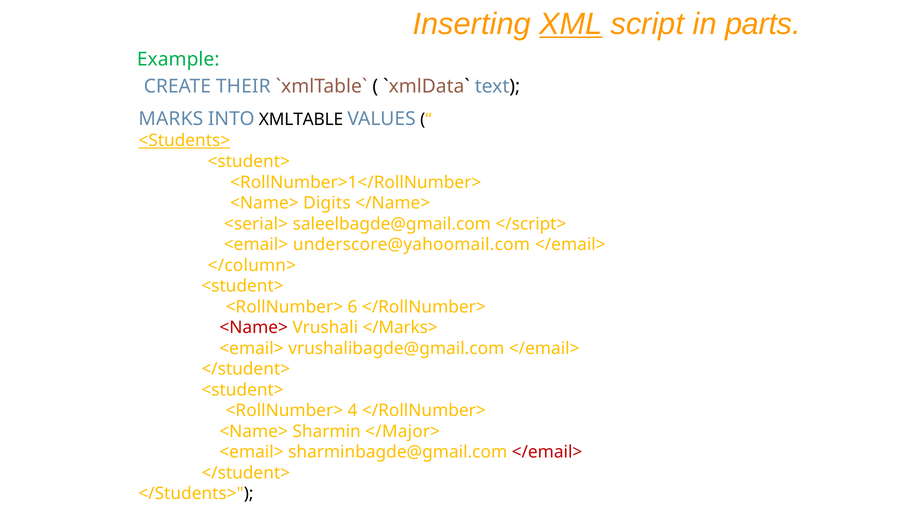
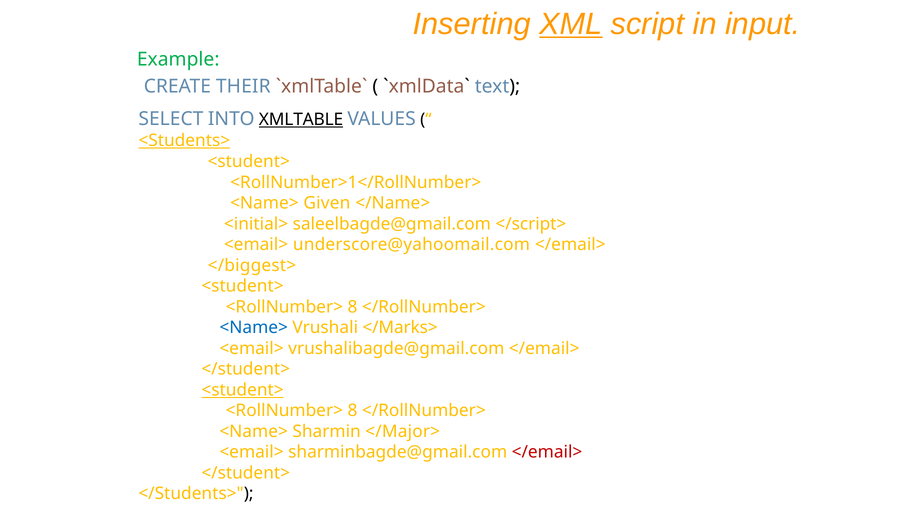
parts: parts -> input (763, 24)
MARKS: MARKS -> SELECT (171, 119)
XMLTABLE underline: none -> present (301, 120)
Digits: Digits -> Given (327, 203)
<serial>: <serial> -> <initial> (256, 224)
</column>: </column> -> </biggest> (252, 265)
6: 6 -> 8 (352, 307)
<Name> colour: red -> blue (254, 328)
<student> underline: none -> present (243, 390)
4: 4 -> 8 (352, 411)
